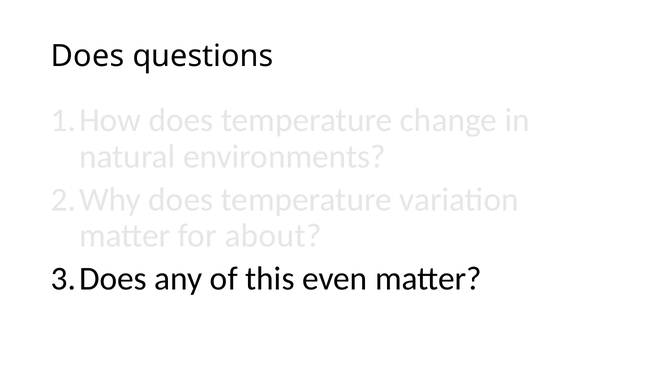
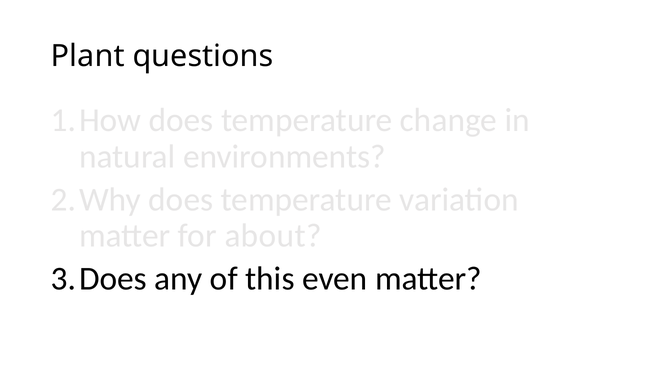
Does: Does -> Plant (88, 56)
